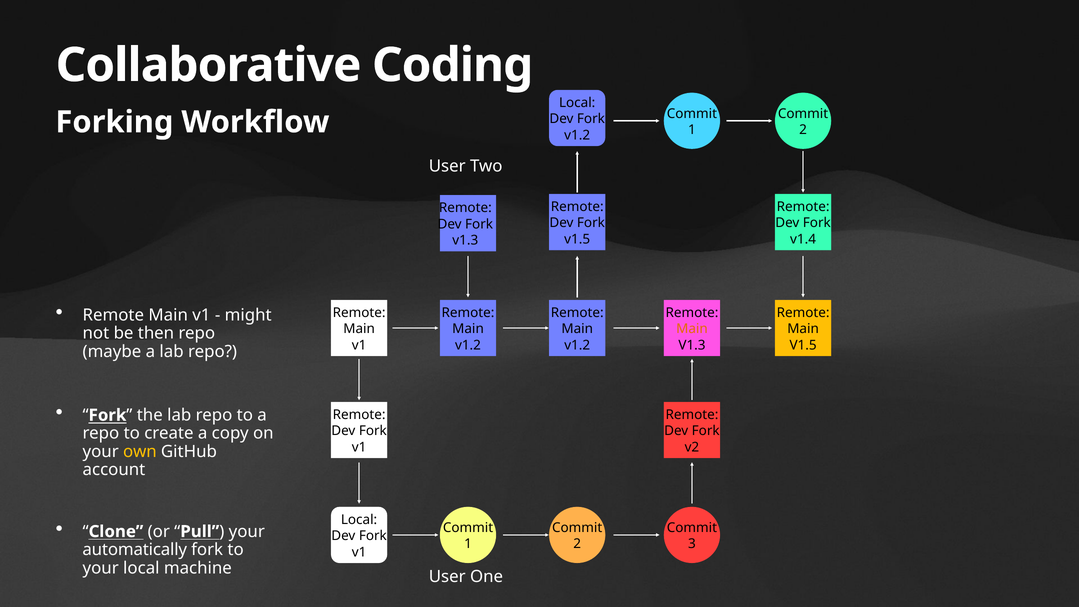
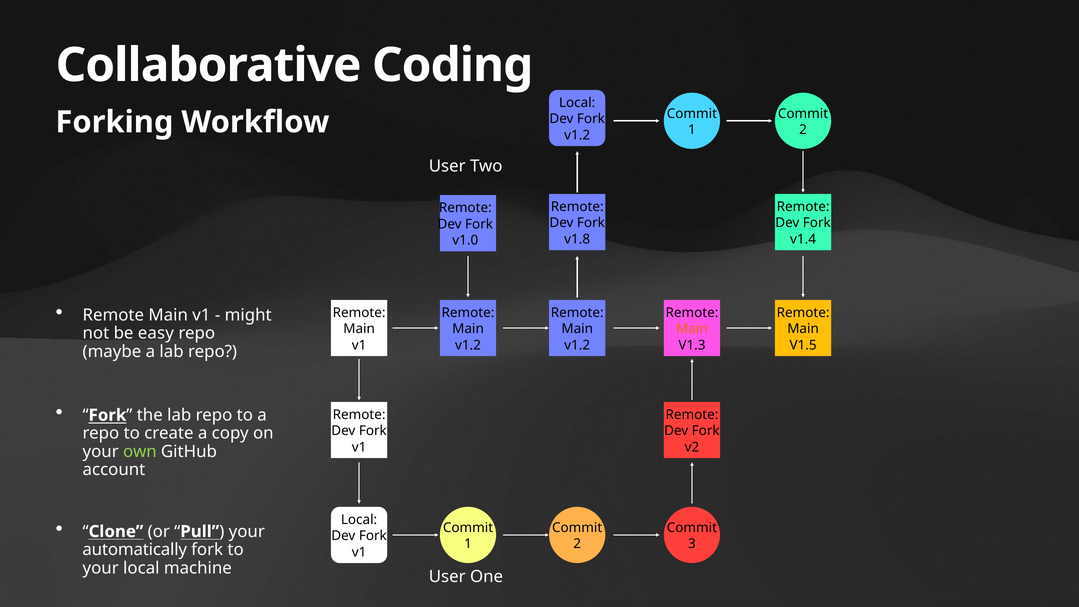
v1.5: v1.5 -> v1.8 (577, 239)
v1.3: v1.3 -> v1.0 (465, 240)
then: then -> easy (156, 333)
own colour: yellow -> light green (140, 452)
